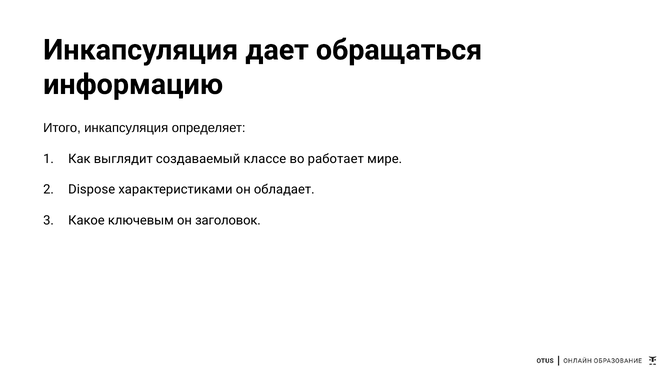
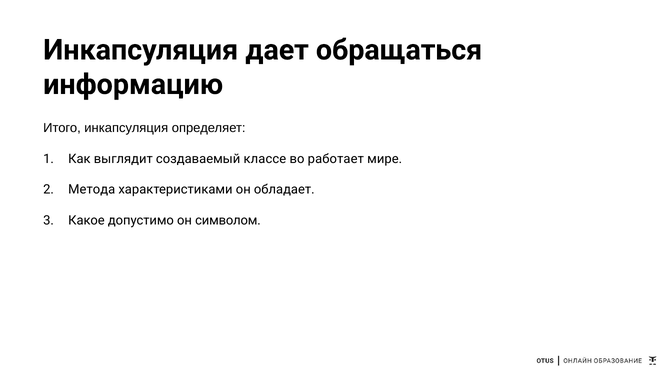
Dispose: Dispose -> Метода (92, 190)
ключевым: ключевым -> допустимо (141, 221)
заголовок: заголовок -> символом (228, 221)
